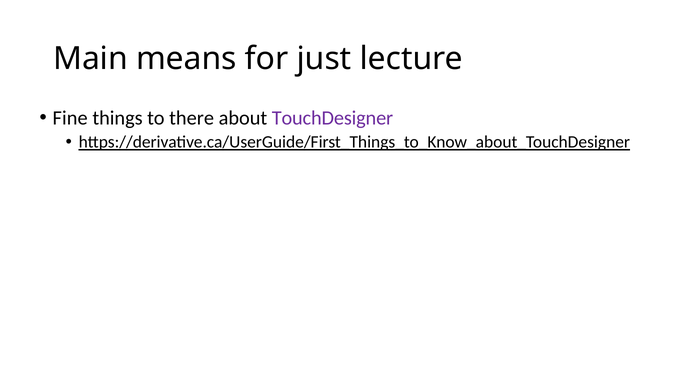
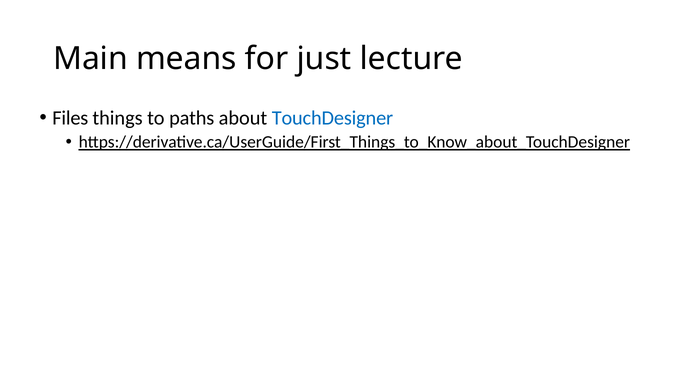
Fine: Fine -> Files (70, 118)
there: there -> paths (192, 118)
TouchDesigner colour: purple -> blue (332, 118)
